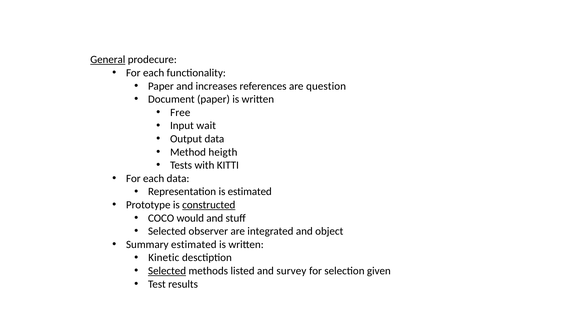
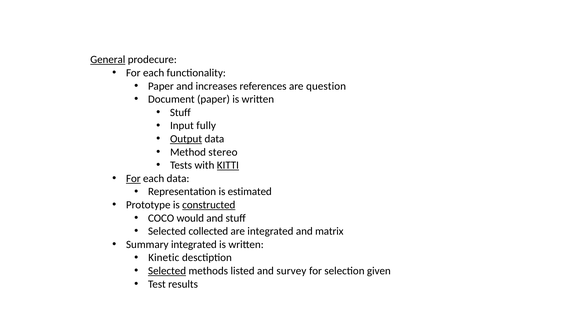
Free: Free -> Stuff (180, 113)
wait: wait -> fully (206, 126)
Output underline: none -> present (186, 139)
heigth: heigth -> stereo (223, 152)
KITTI underline: none -> present (228, 165)
For underline: none -> present (133, 179)
observer: observer -> collected (208, 231)
object: object -> matrix (329, 231)
Summary estimated: estimated -> integrated (194, 245)
